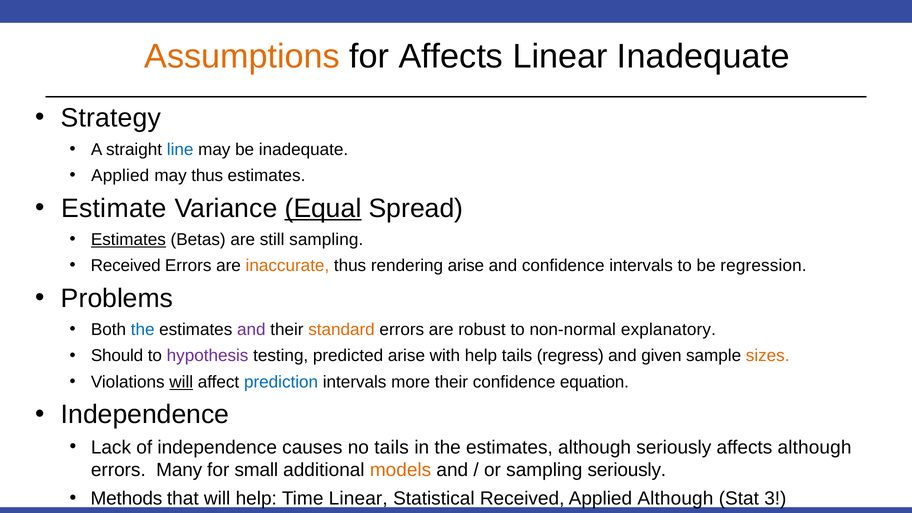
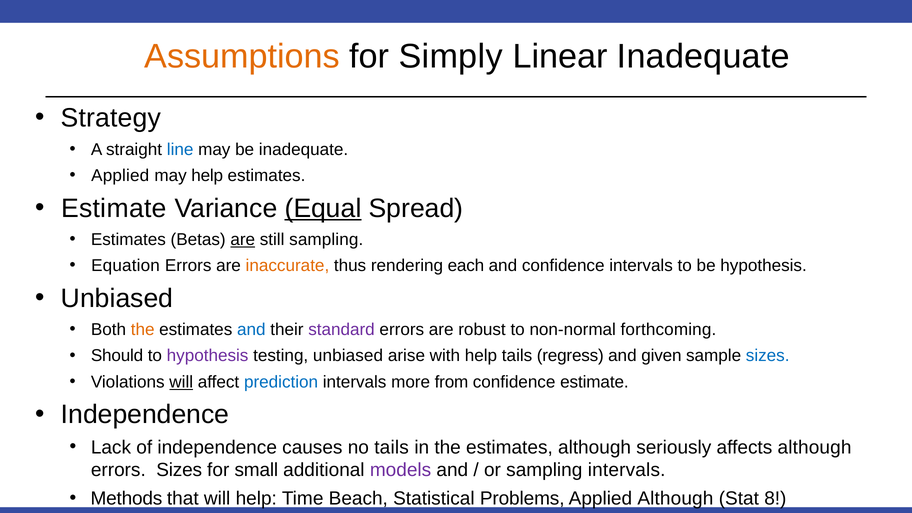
for Affects: Affects -> Simply (451, 57)
may thus: thus -> help (207, 176)
Estimates underline: present -> none (128, 240)
are underline: none -> present (243, 240)
Received: Received -> Equation (125, 266)
rendering arise: arise -> each (466, 266)
be regression: regression -> hypothesis (764, 266)
Problems: Problems -> Unbiased (117, 298)
the colour: blue -> orange (143, 330)
and colour: purple -> blue (251, 330)
standard colour: orange -> purple (342, 330)
explanatory: explanatory -> forthcoming (668, 330)
testing predicted: predicted -> unbiased (348, 356)
sizes colour: orange -> blue (768, 356)
more their: their -> from (451, 382)
confidence equation: equation -> estimate (594, 382)
errors Many: Many -> Sizes (179, 470)
models colour: orange -> purple (401, 470)
sampling seriously: seriously -> intervals (627, 470)
Time Linear: Linear -> Beach (358, 499)
Statistical Received: Received -> Problems (522, 499)
3: 3 -> 8 (775, 499)
